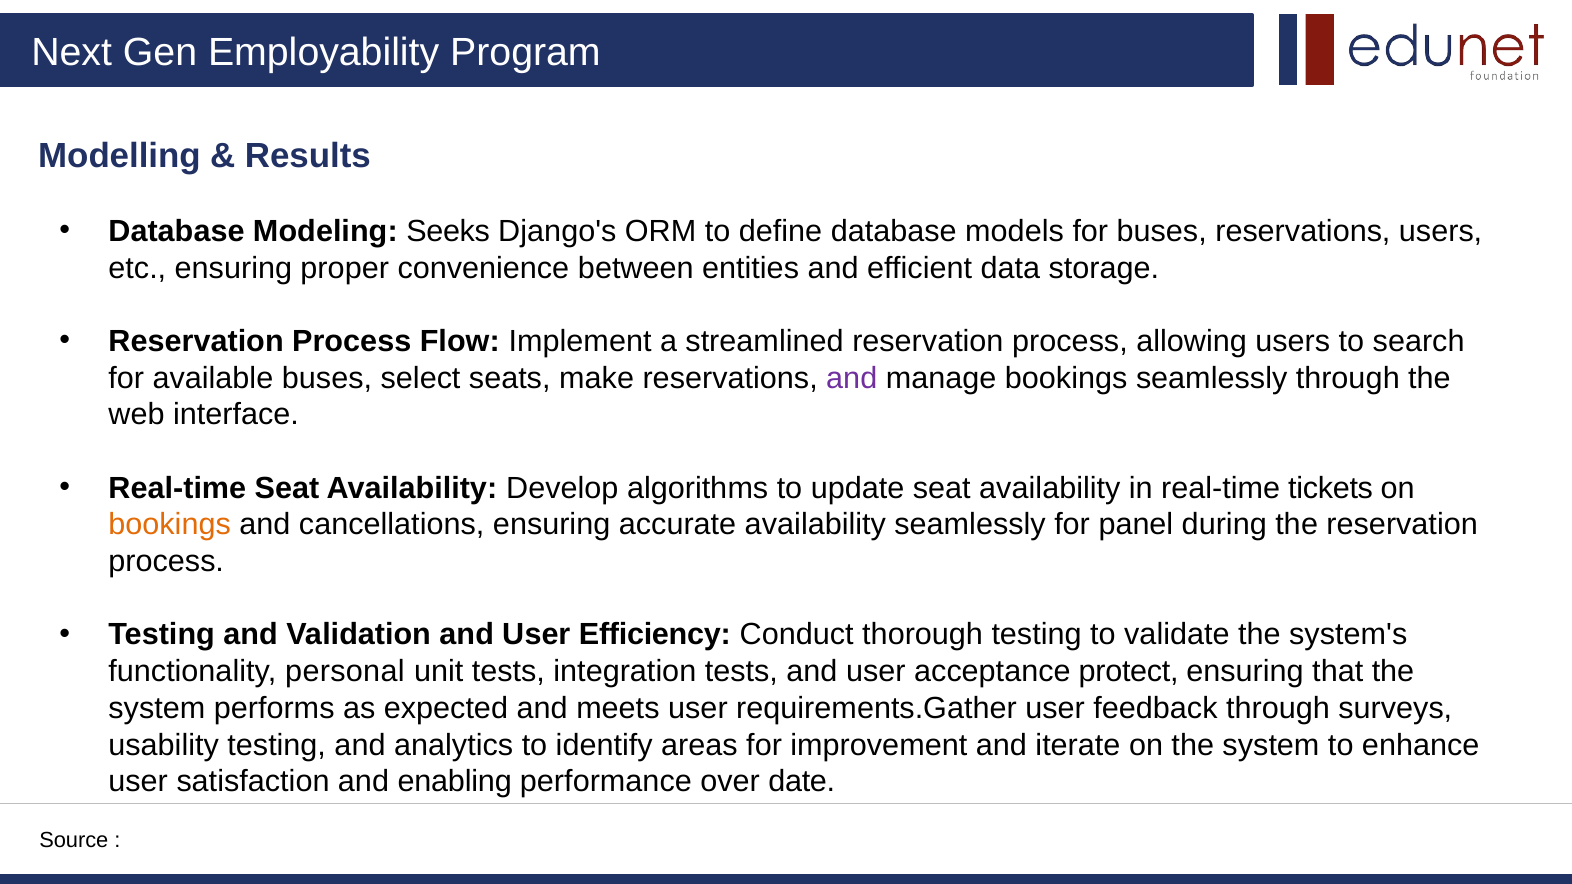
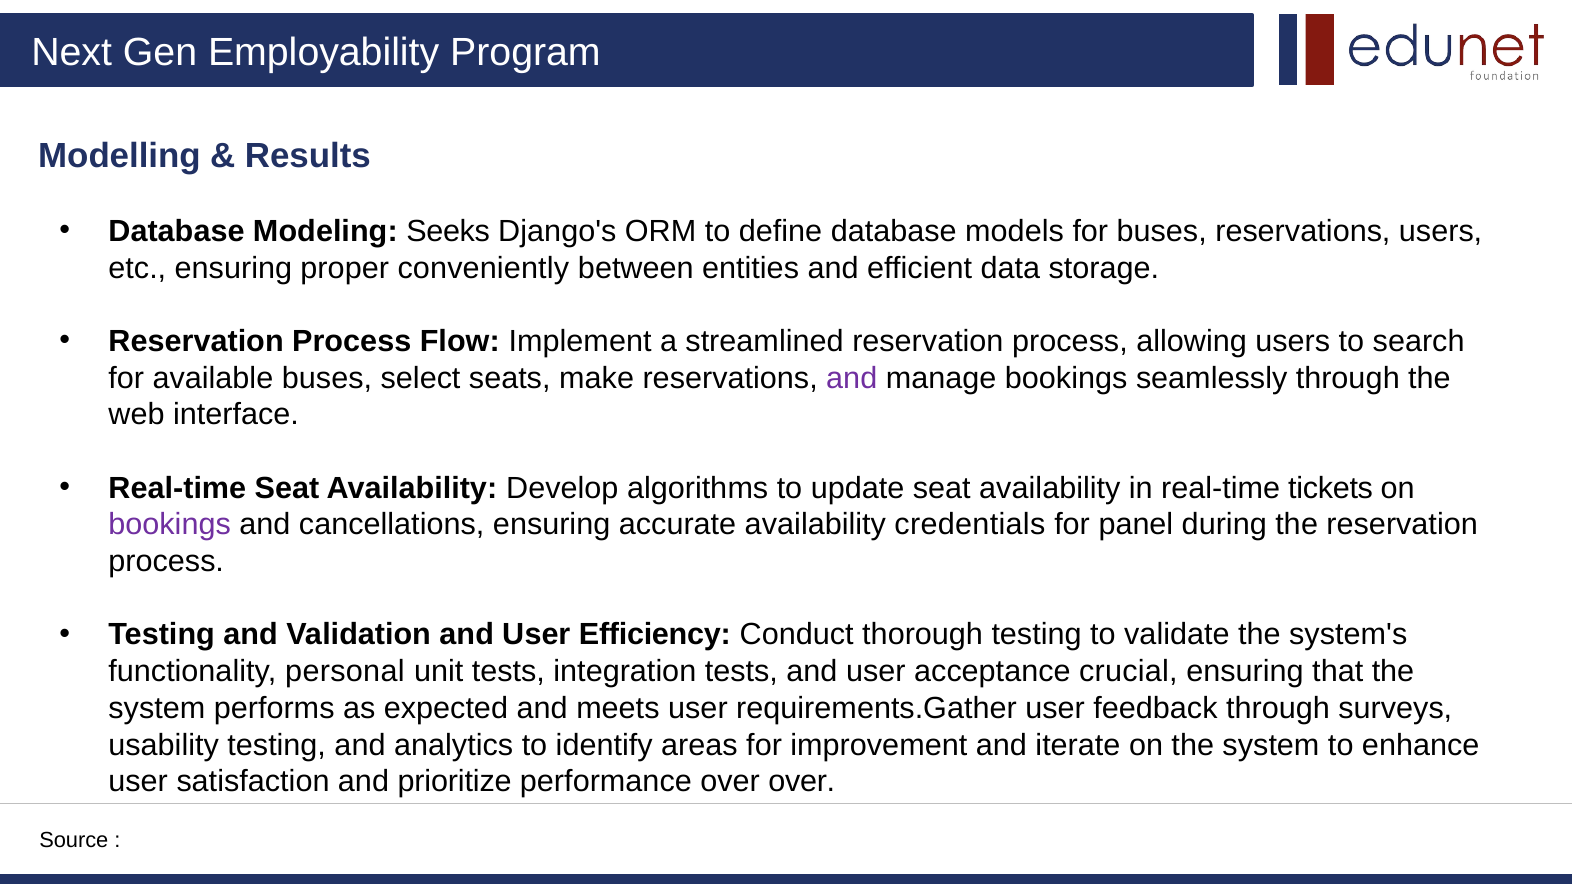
convenience: convenience -> conveniently (483, 268)
bookings colour: orange -> purple (170, 525)
availability seamlessly: seamlessly -> credentials (970, 525)
protect: protect -> crucial (1128, 672)
enabling: enabling -> prioritize (455, 782)
over date: date -> over (802, 782)
